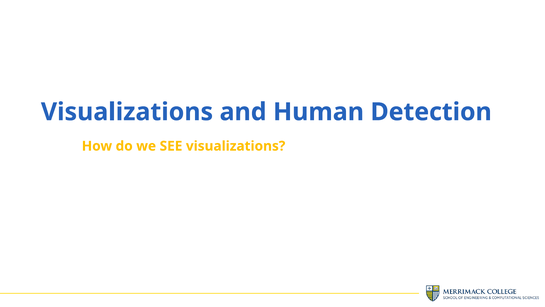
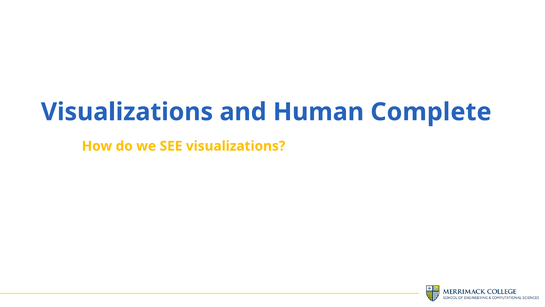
Detection: Detection -> Complete (431, 112)
